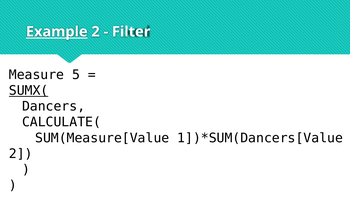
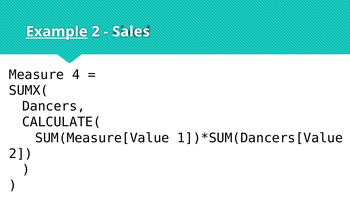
Filter: Filter -> Sales (131, 32)
5: 5 -> 4 (76, 75)
SUMX( underline: present -> none (29, 91)
